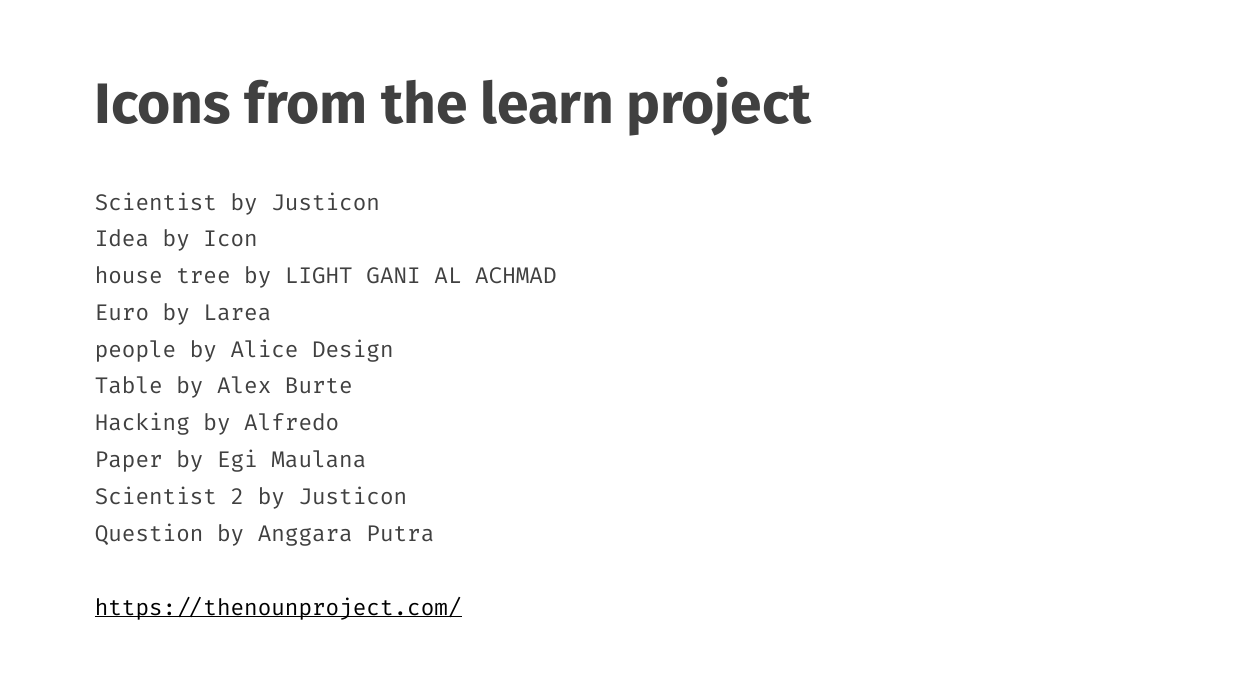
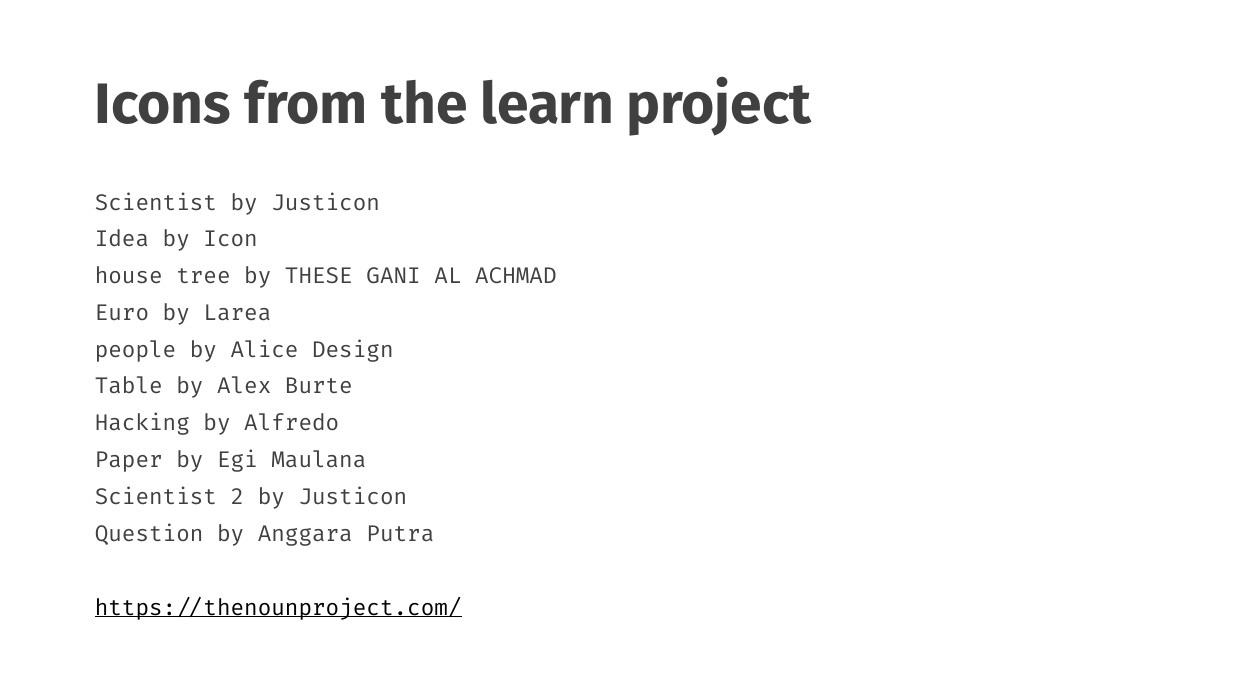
LIGHT: LIGHT -> THESE (319, 276)
